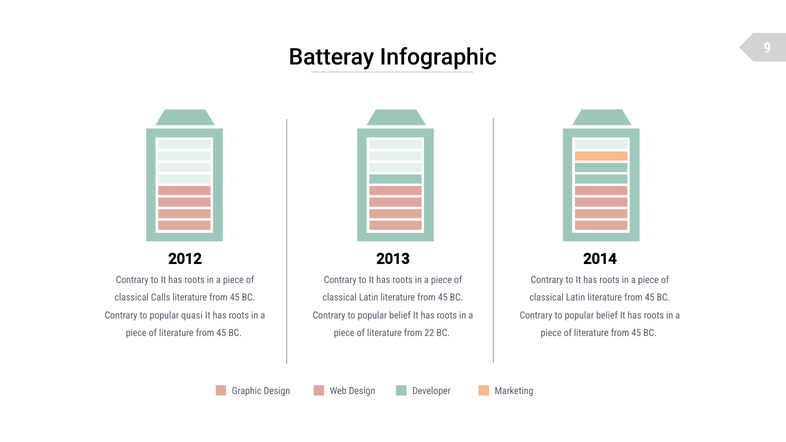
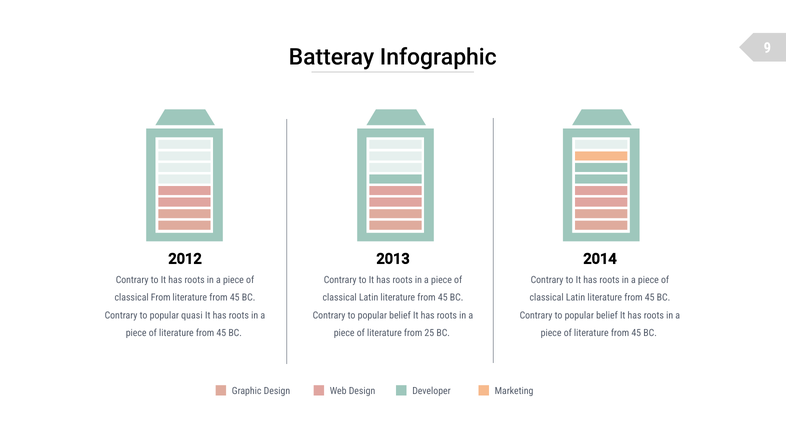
classical Calls: Calls -> From (161, 298)
22: 22 -> 25 (429, 333)
